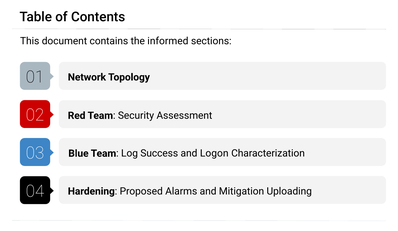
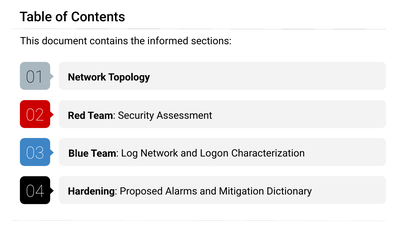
Log Success: Success -> Network (159, 153)
Uploading: Uploading -> Dictionary (289, 191)
